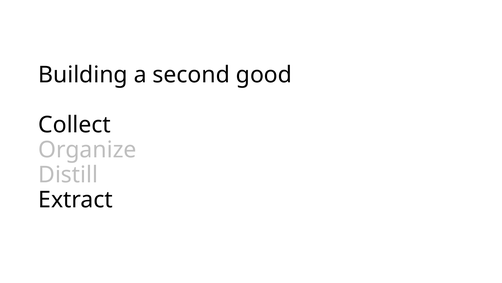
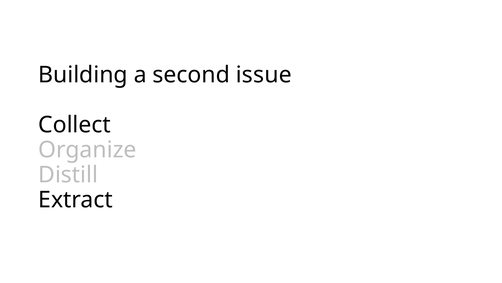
good: good -> issue (264, 75)
